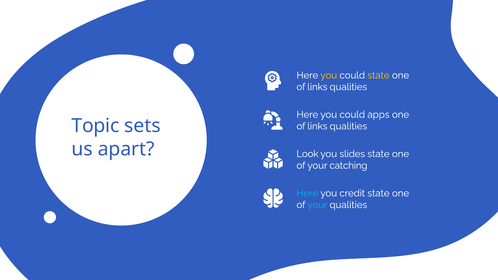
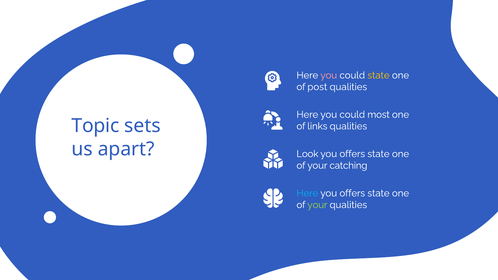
you colour: yellow -> pink (329, 75)
links: links -> post (317, 87)
apps: apps -> most (379, 115)
slides: slides -> offers (352, 154)
credit: credit -> offers (352, 193)
your colour: light blue -> light green (317, 205)
